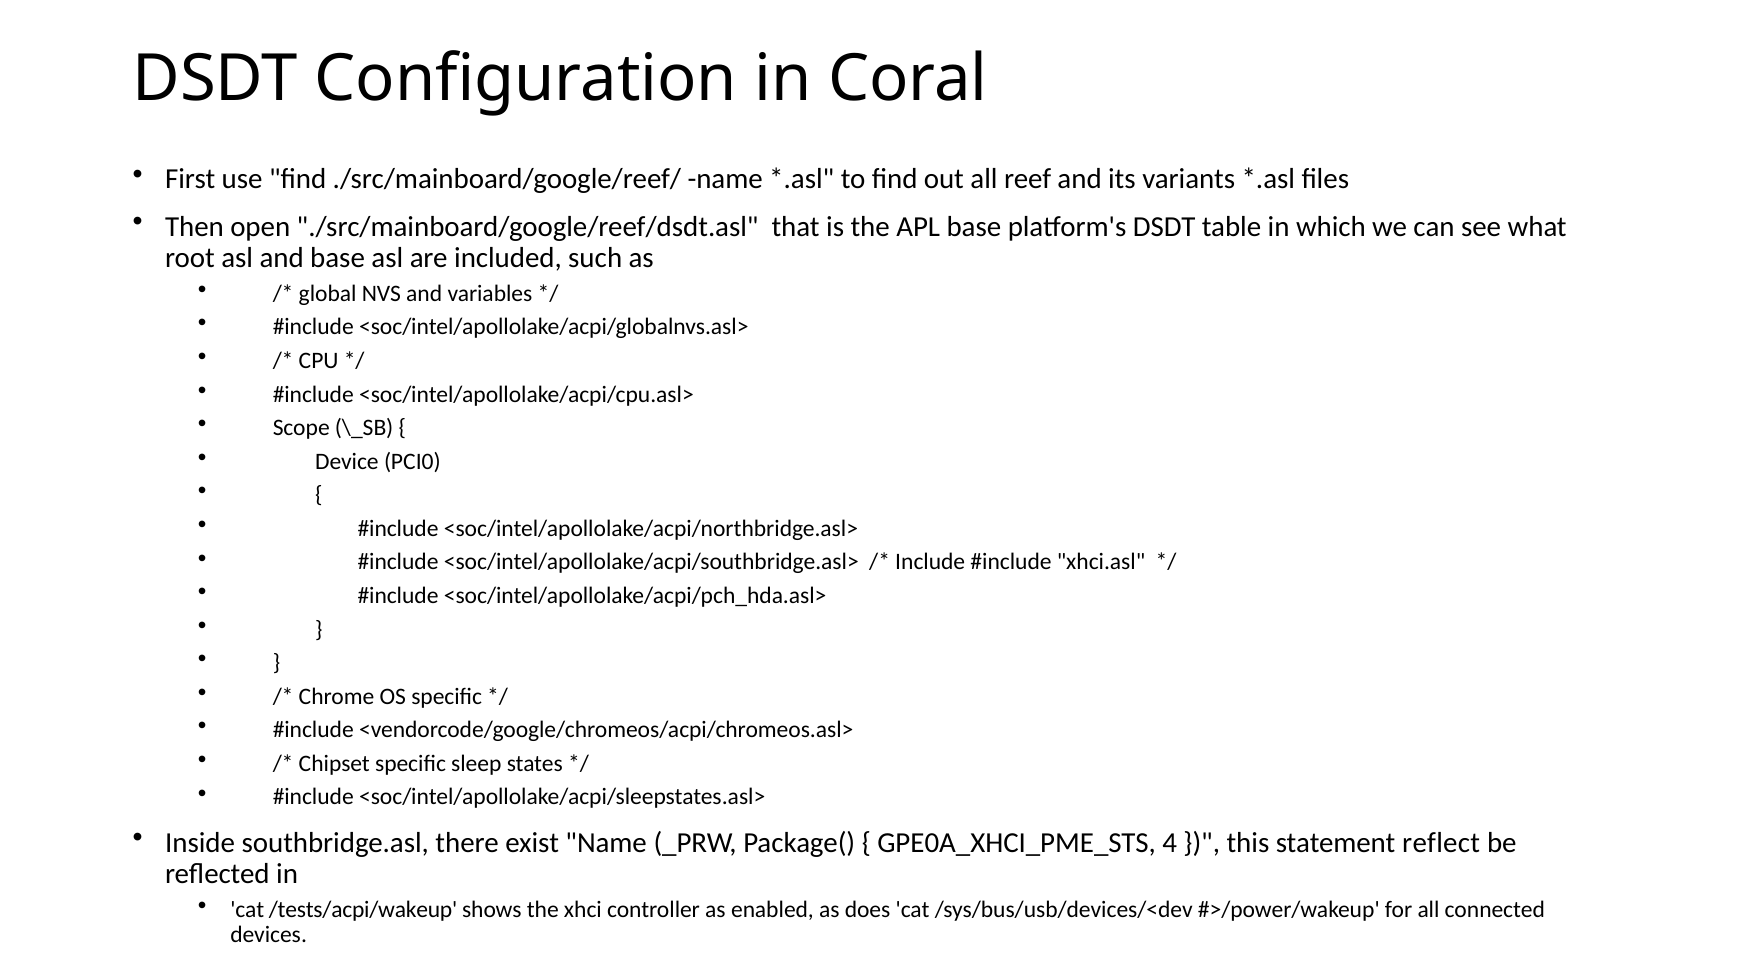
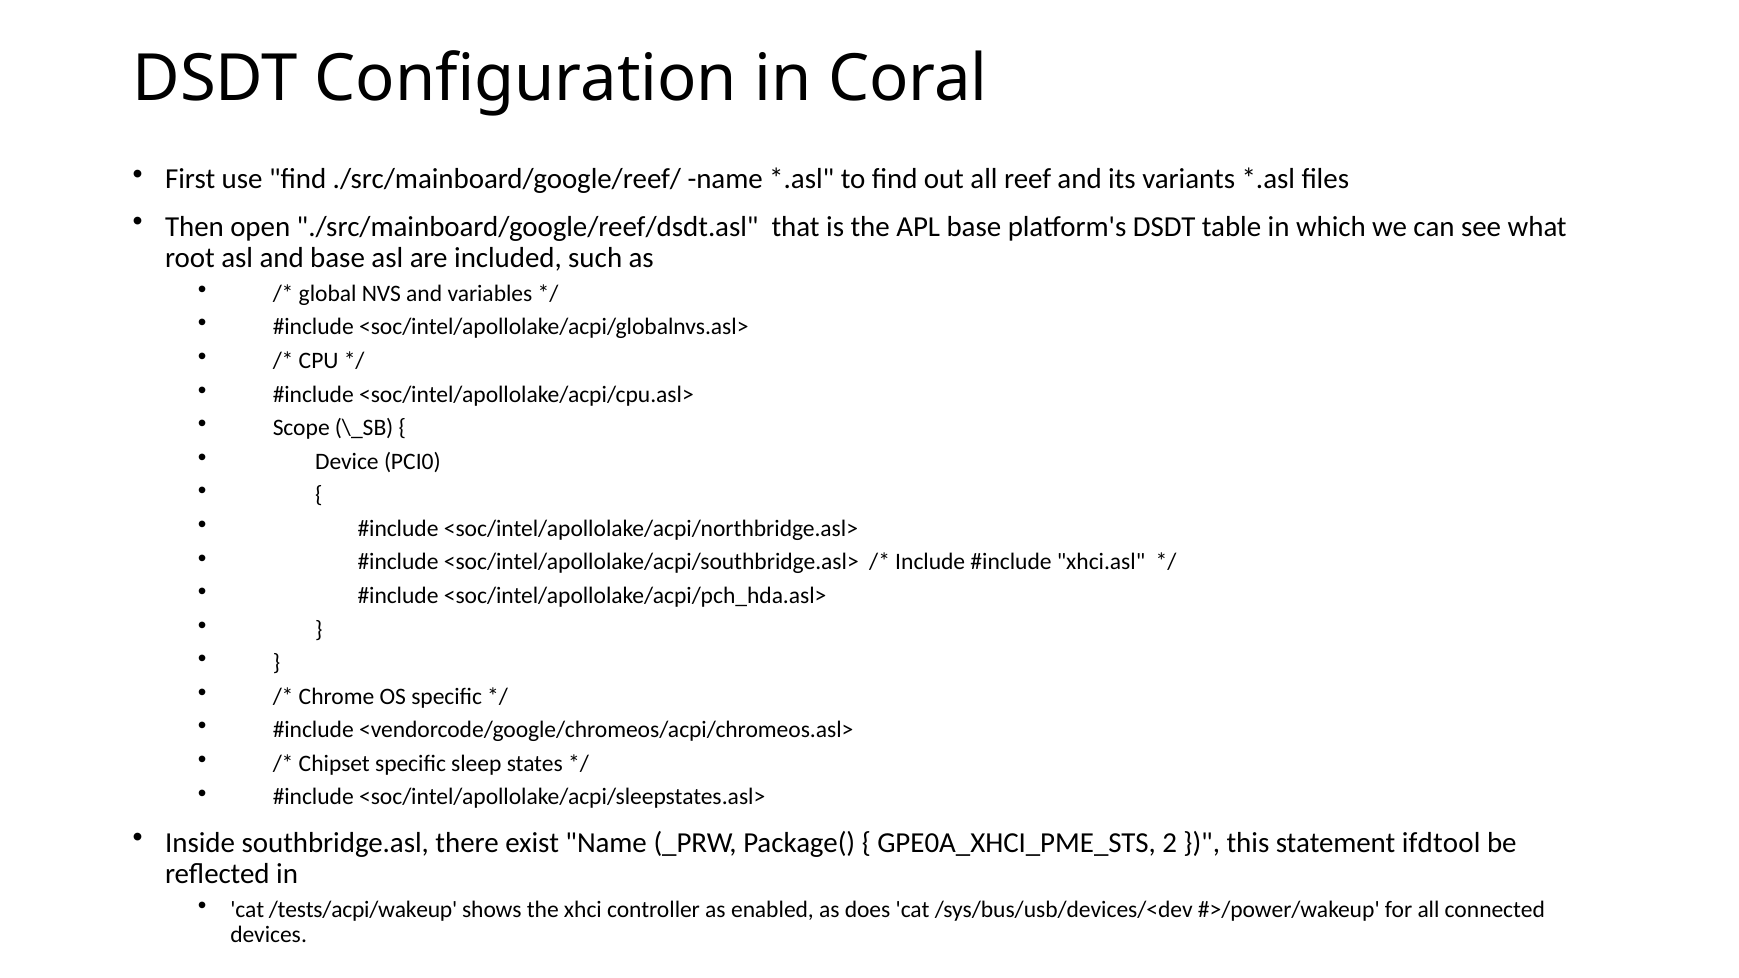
4: 4 -> 2 (1170, 843)
reflect: reflect -> ifdtool (1441, 843)
